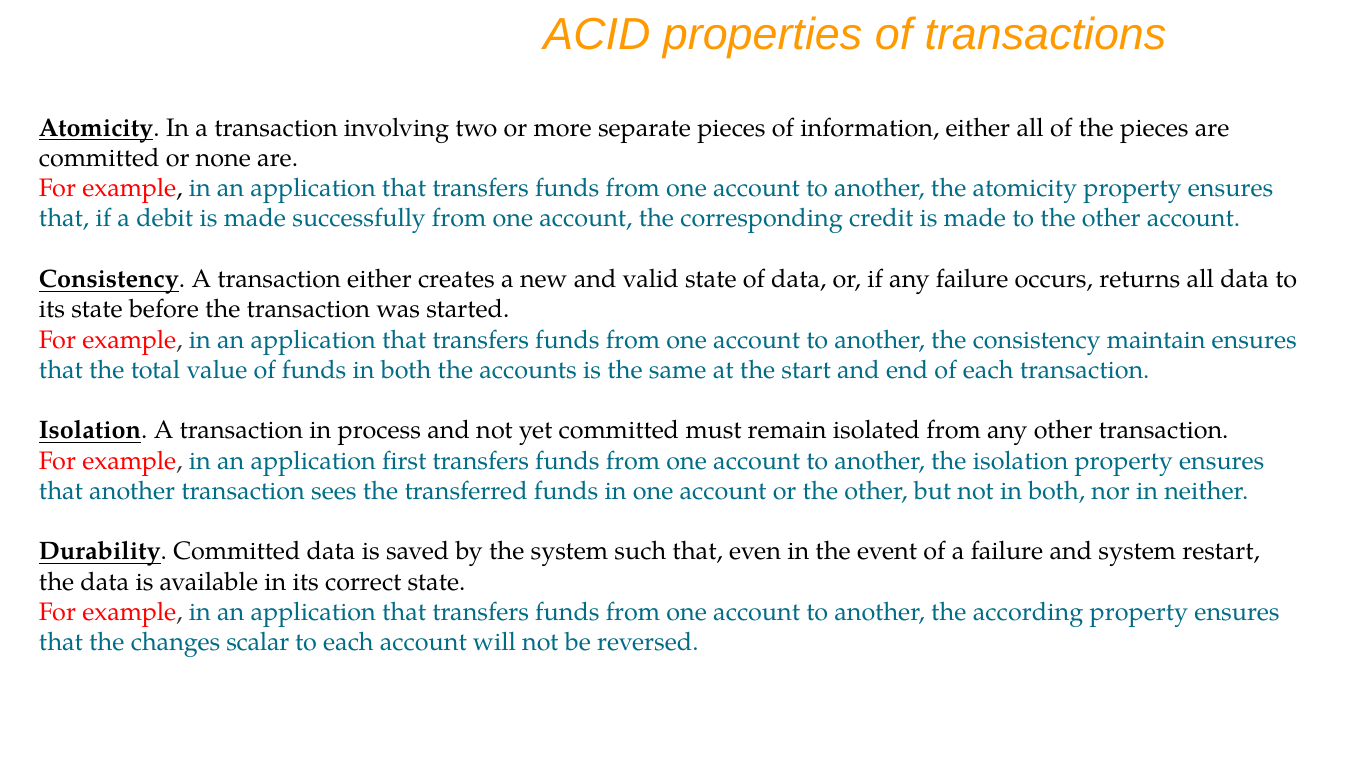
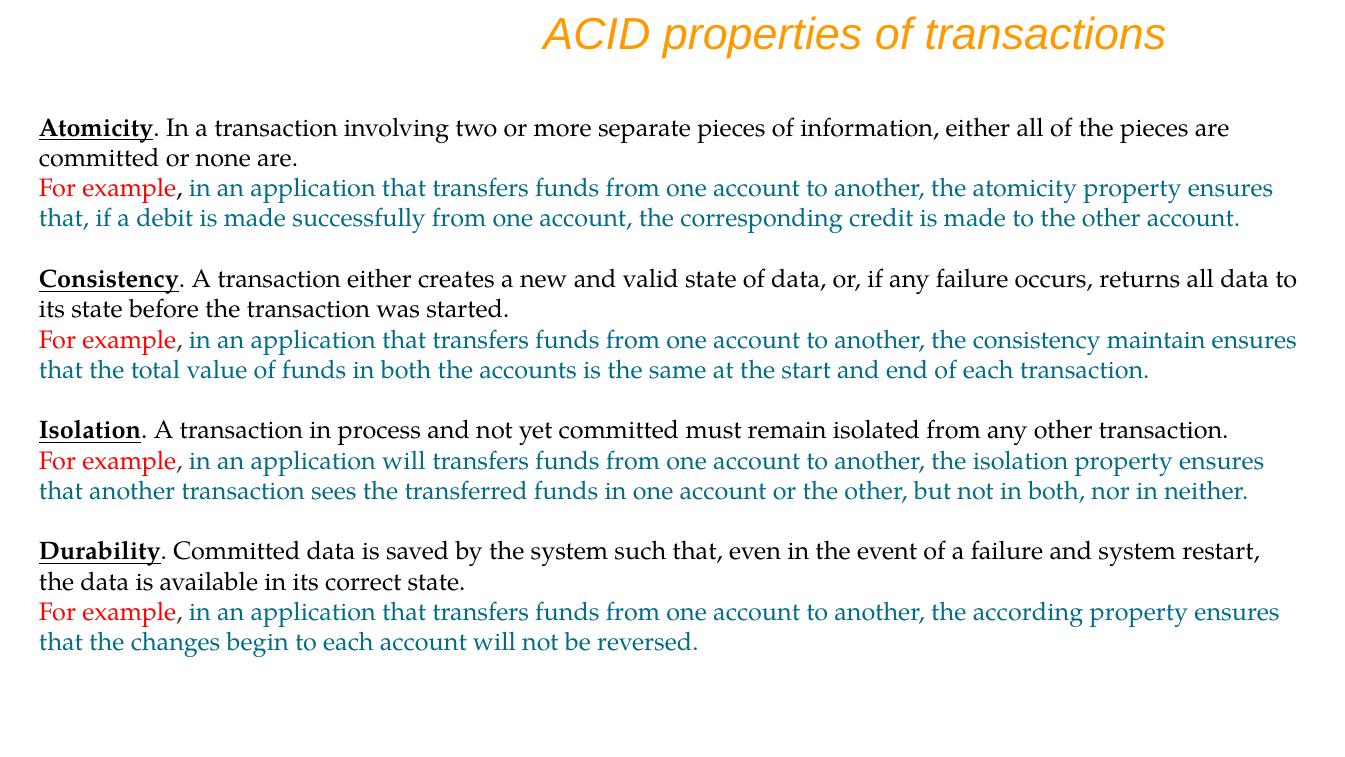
application first: first -> will (404, 461)
scalar: scalar -> begin (258, 642)
